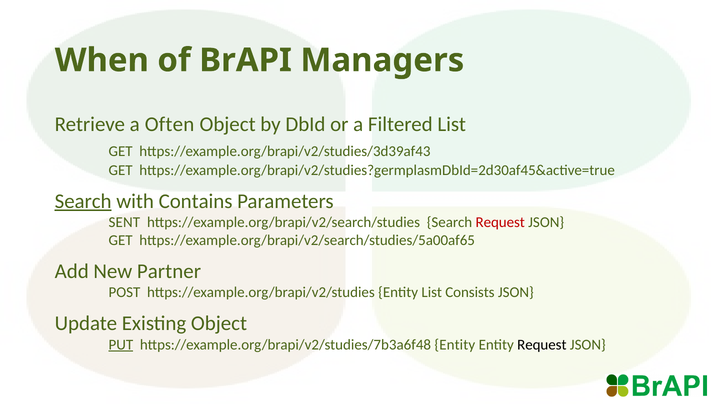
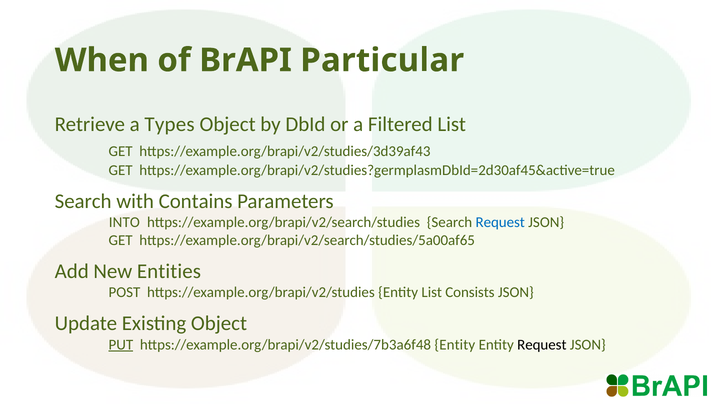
Managers: Managers -> Particular (382, 60)
Often: Often -> Types (170, 124)
Search underline: present -> none (83, 201)
SENT: SENT -> INTO (124, 222)
Request colour: red -> blue (500, 222)
Partner: Partner -> Entities (169, 271)
